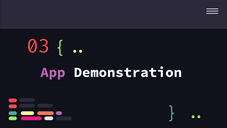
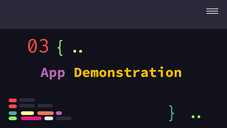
Demonstration colour: white -> yellow (128, 72)
